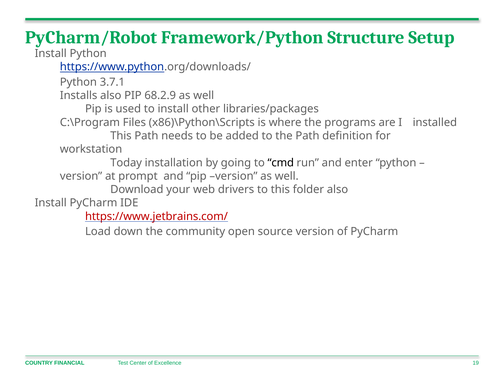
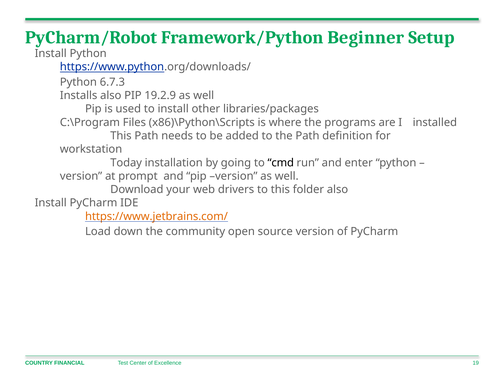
Structure: Structure -> Beginner (366, 37)
3.7.1: 3.7.1 -> 6.7.3 (112, 82)
68.2.9: 68.2.9 -> 19.2.9 (160, 95)
https://www.jetbrains.com/ colour: red -> orange (156, 216)
